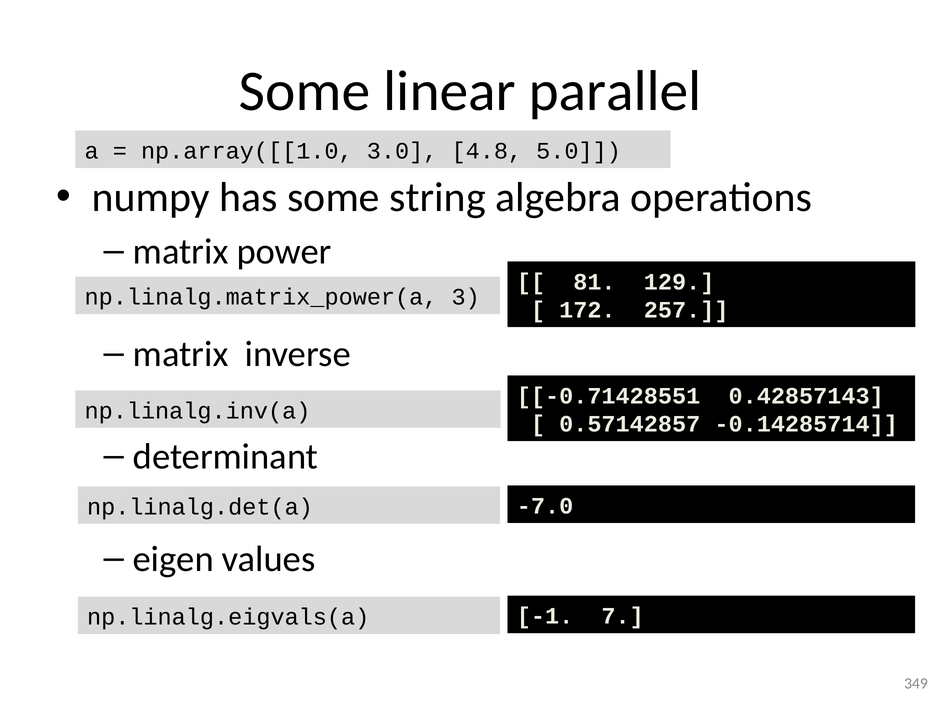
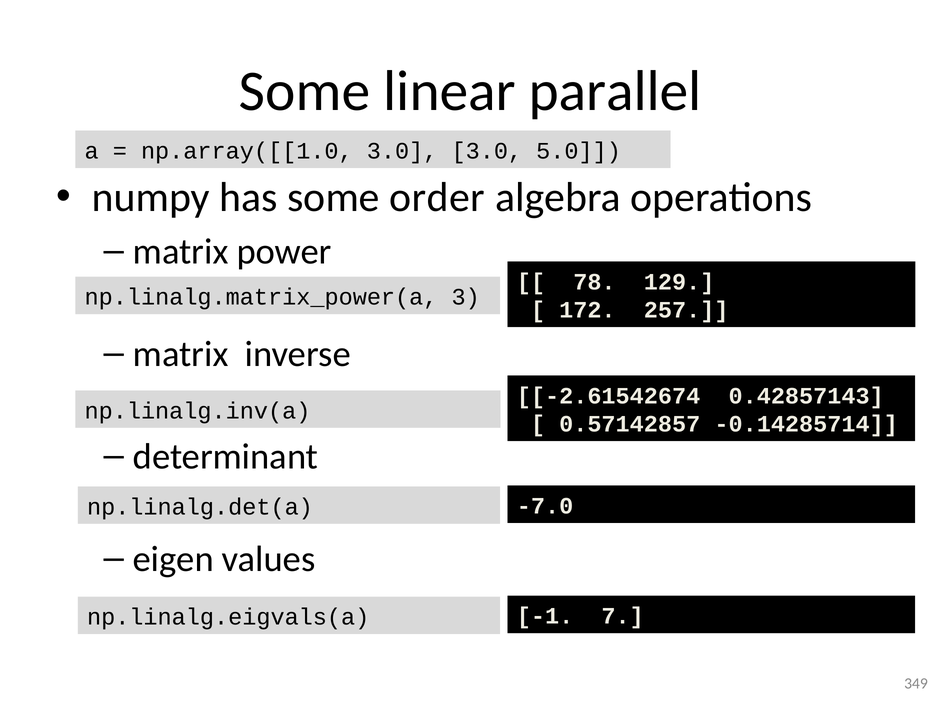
3.0 4.8: 4.8 -> 3.0 (487, 151)
string: string -> order (437, 197)
81: 81 -> 78 (594, 282)
-0.71428551: -0.71428551 -> -2.61542674 (609, 396)
